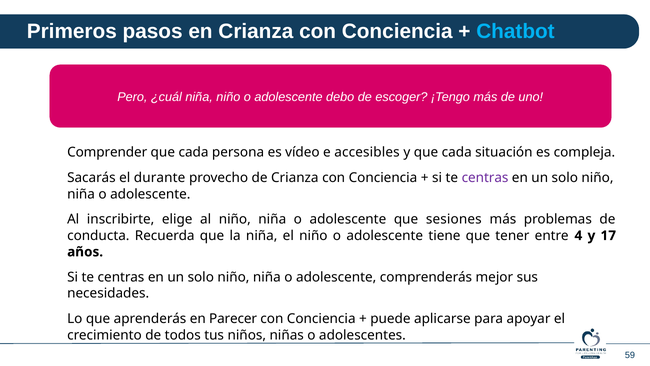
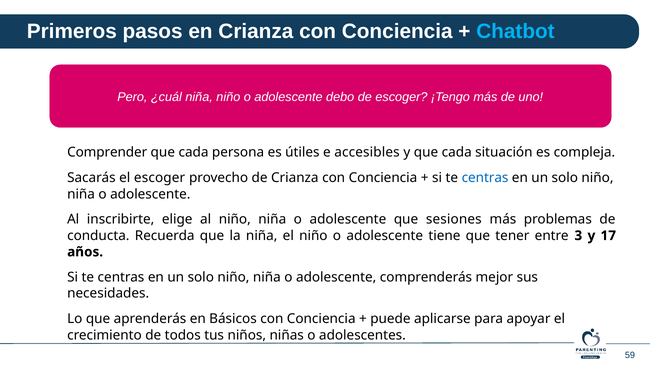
vídeo: vídeo -> útiles (302, 152)
el durante: durante -> escoger (160, 178)
centras colour: purple -> blue (485, 178)
4: 4 -> 3 (578, 235)
Parecer: Parecer -> Básicos (233, 318)
